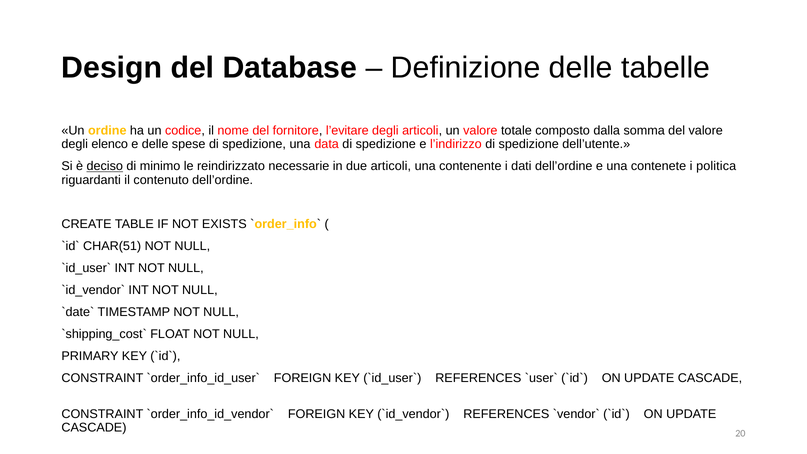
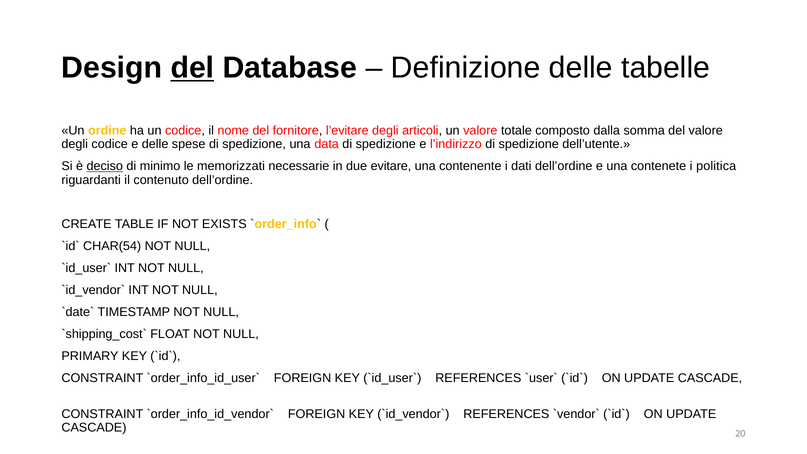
del underline: none -> present (192, 68)
degli elenco: elenco -> codice (110, 144)
reindirizzato: reindirizzato -> memorizzati (231, 166)
due articoli: articoli -> evitare (391, 166)
CHAR(51: CHAR(51 -> CHAR(54 (112, 246)
